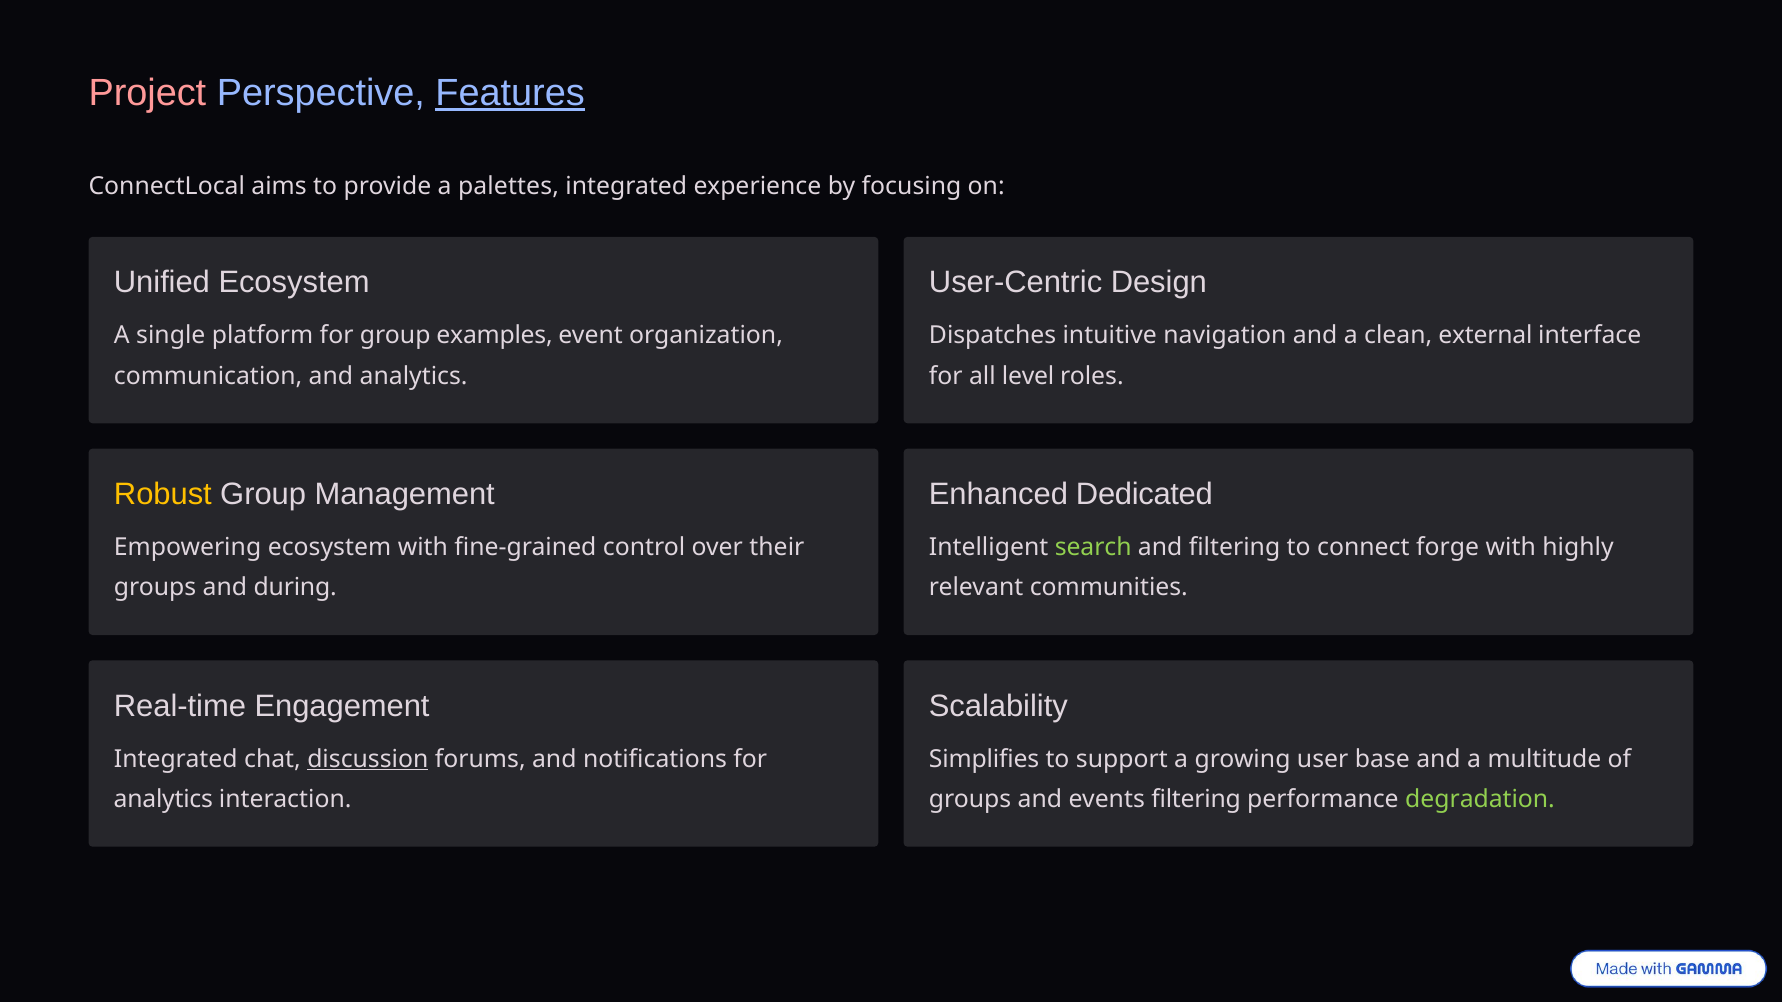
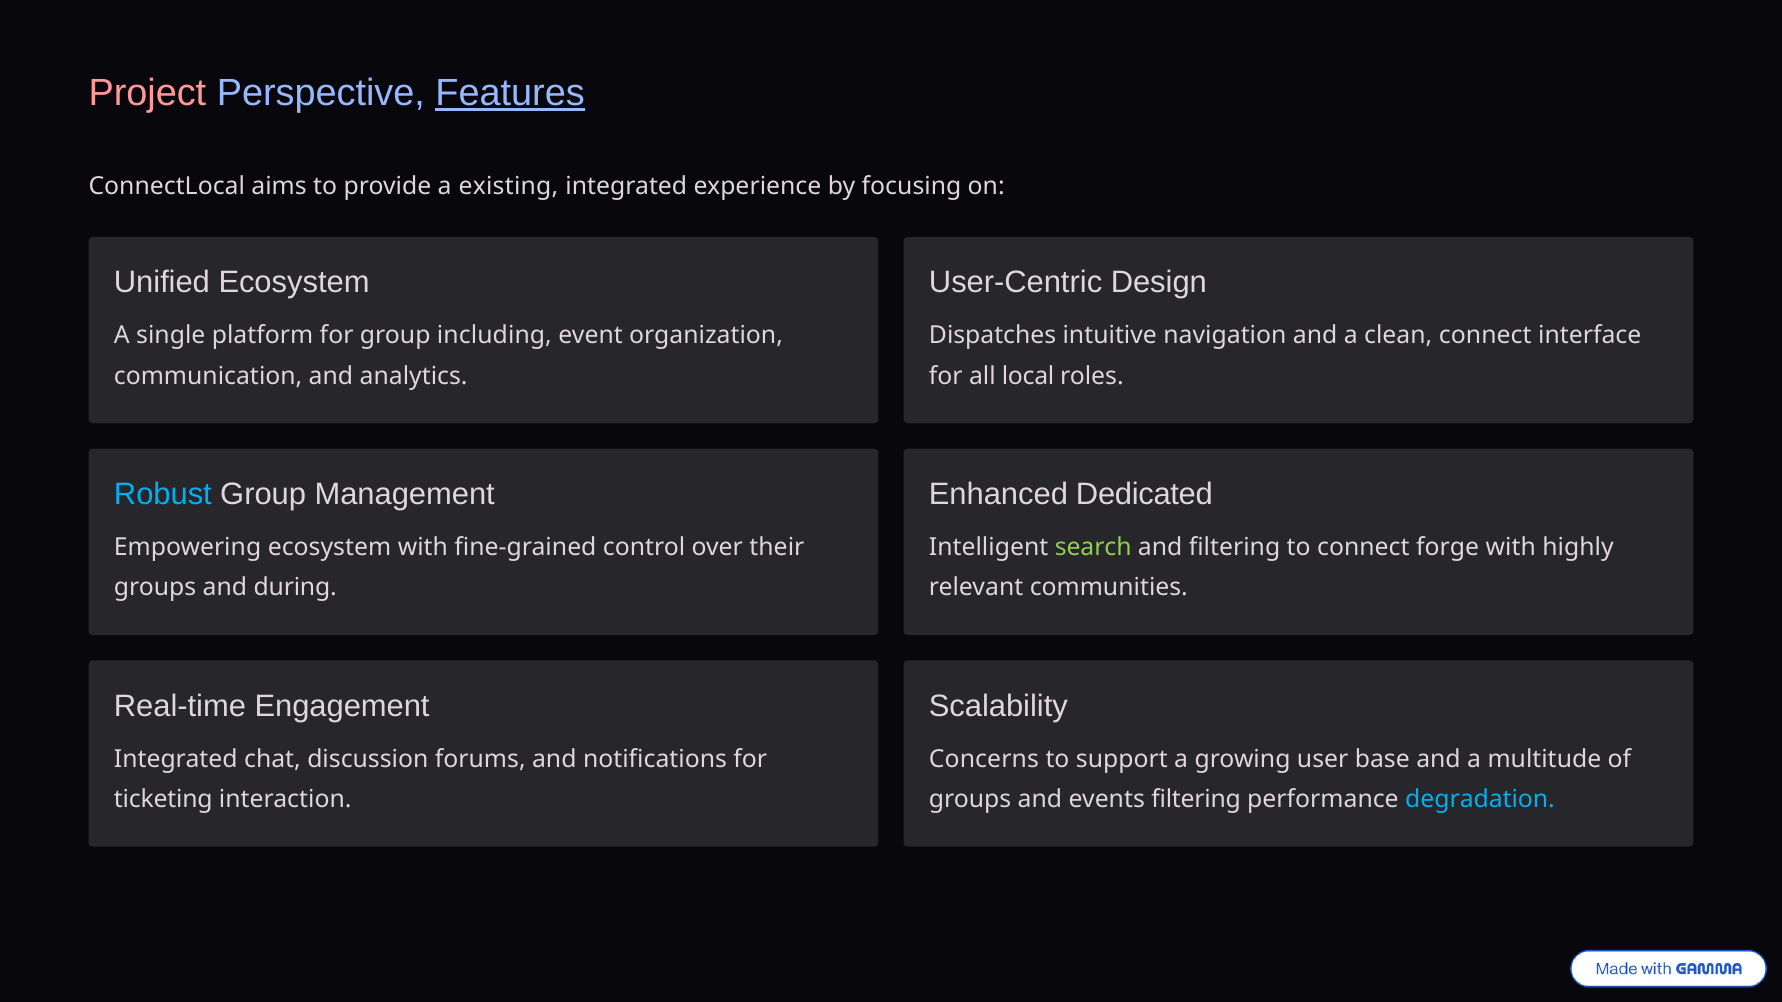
palettes: palettes -> existing (508, 187)
examples: examples -> including (494, 336)
clean external: external -> connect (1485, 336)
level: level -> local (1028, 376)
Robust colour: yellow -> light blue (163, 494)
discussion underline: present -> none (368, 759)
Simplifies: Simplifies -> Concerns (984, 759)
analytics: analytics -> ticketing (163, 800)
degradation colour: light green -> light blue (1480, 800)
